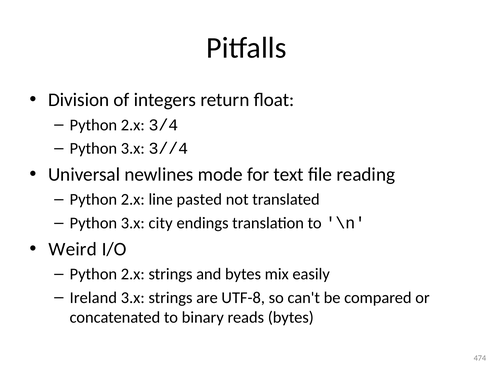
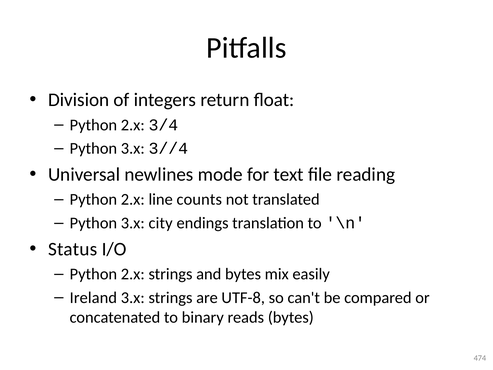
pasted: pasted -> counts (199, 199)
Weird: Weird -> Status (73, 249)
